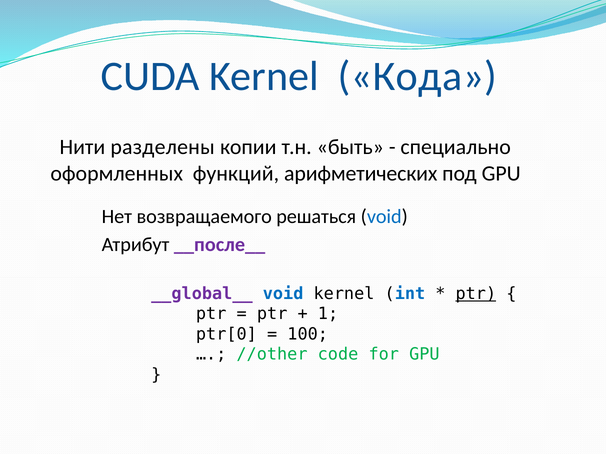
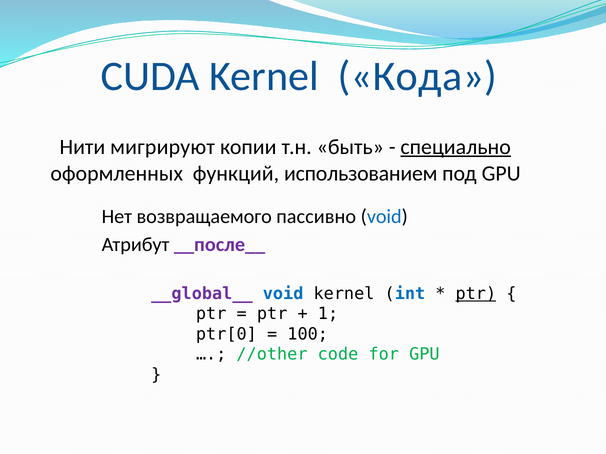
разделены: разделены -> мигрируют (163, 147)
специально underline: none -> present (456, 147)
арифметических: арифметических -> использованием (361, 173)
решаться: решаться -> пассивно (316, 217)
